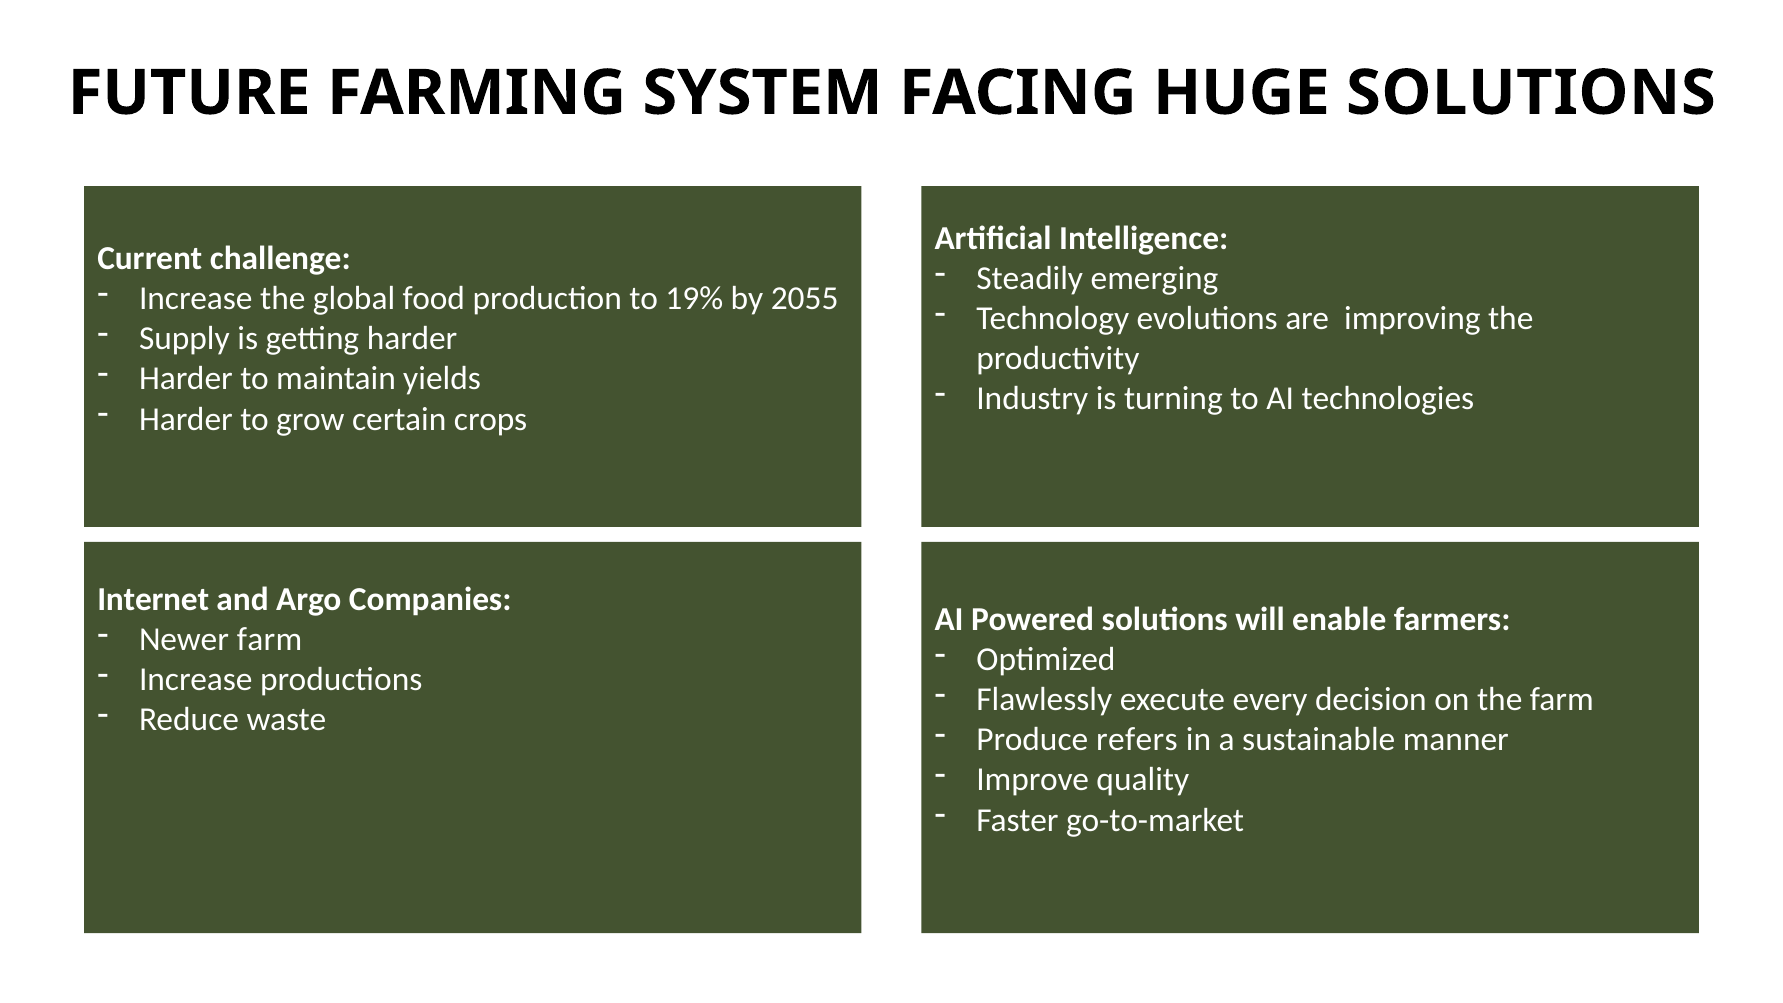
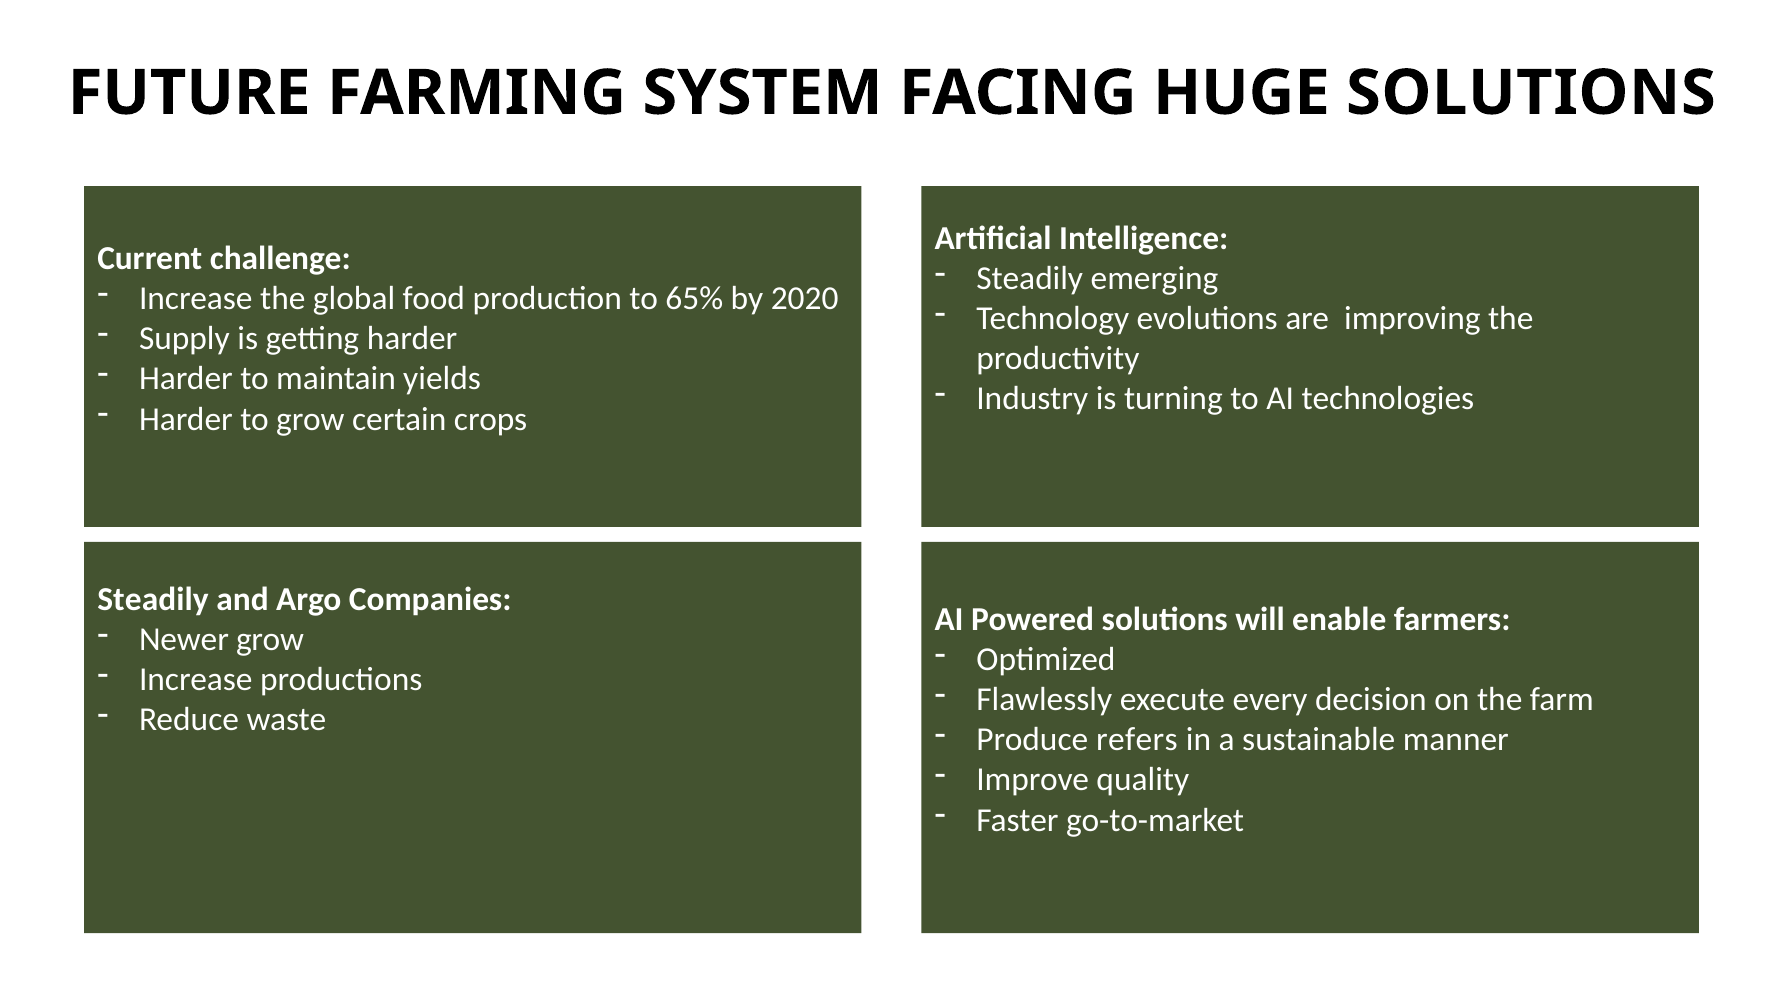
19%: 19% -> 65% (694, 299)
2055: 2055 -> 2020 (805, 299)
Internet: Internet -> Steadily (153, 599)
Newer farm: farm -> grow (270, 639)
